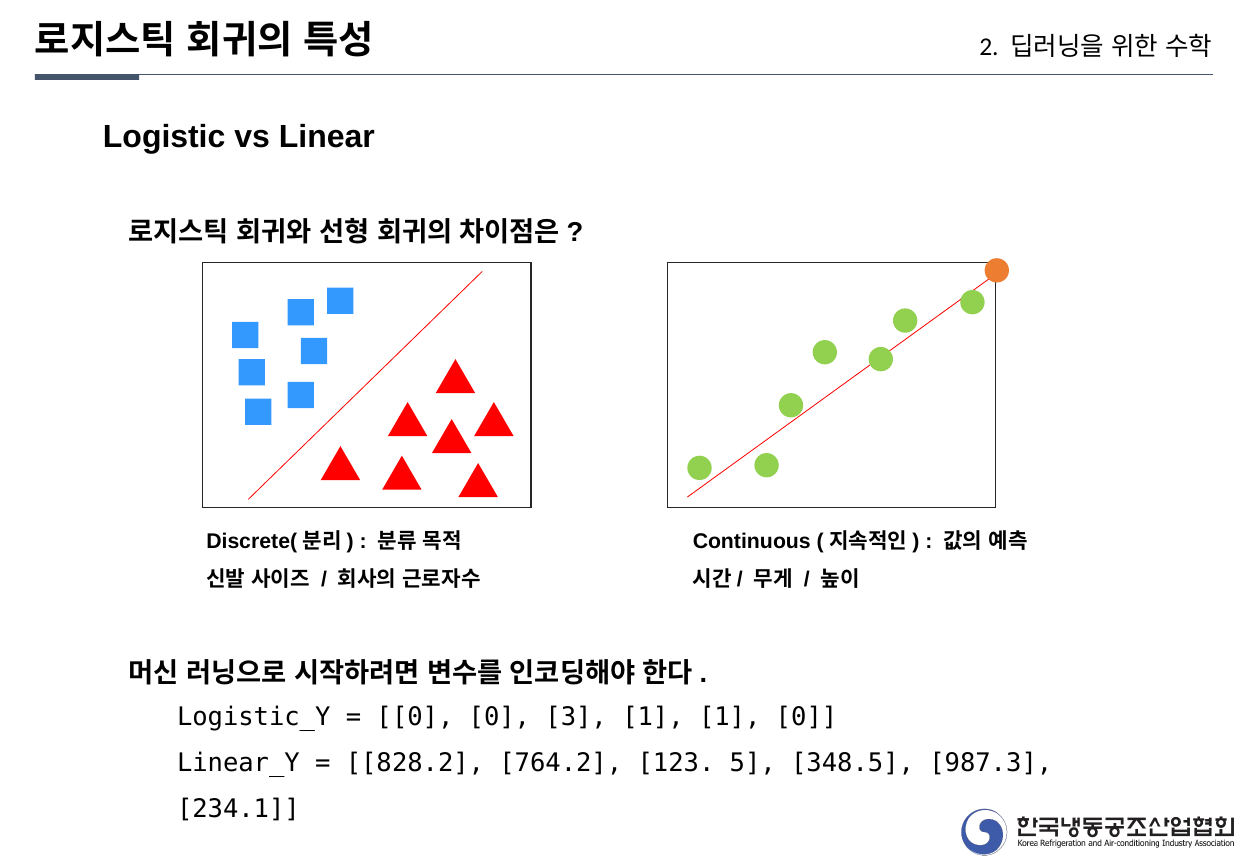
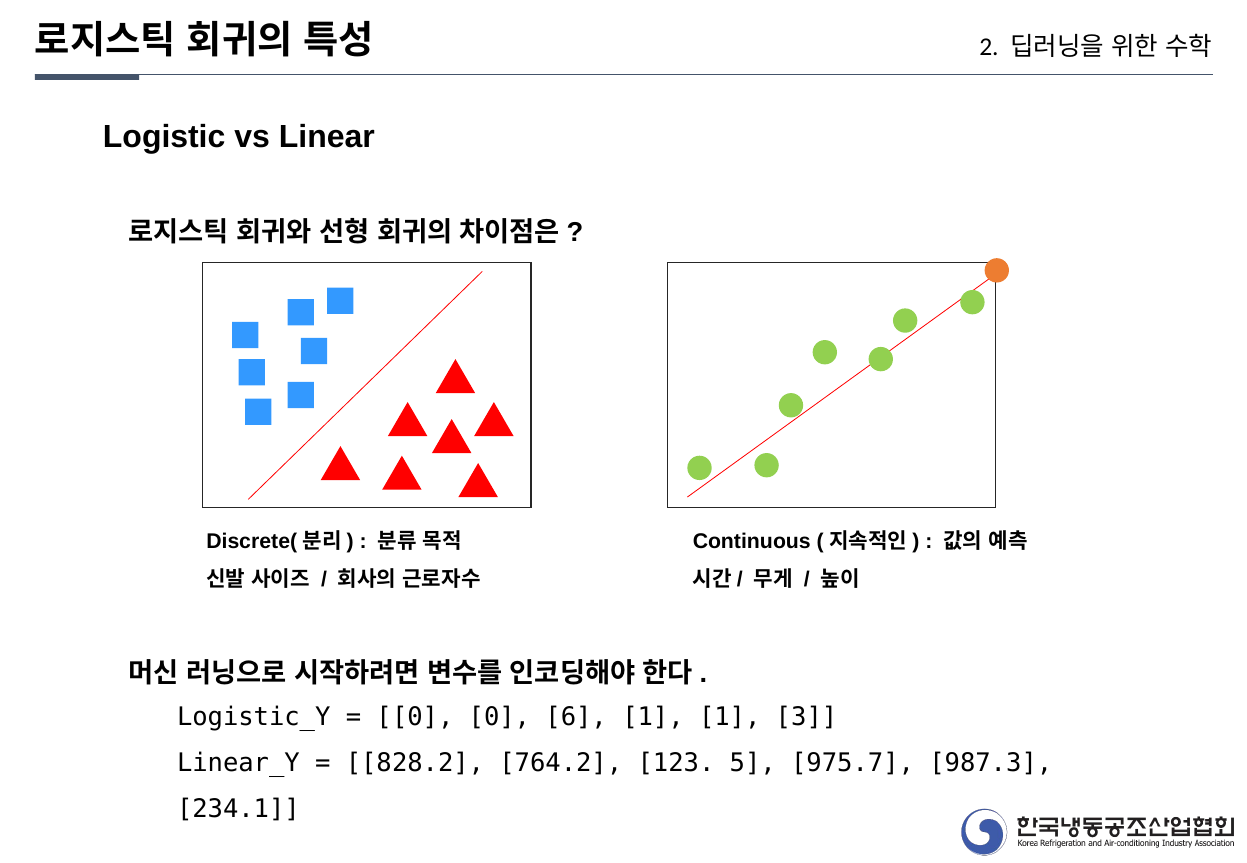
3: 3 -> 6 (576, 717)
1 0: 0 -> 3 (807, 717)
348.5: 348.5 -> 975.7 (853, 763)
